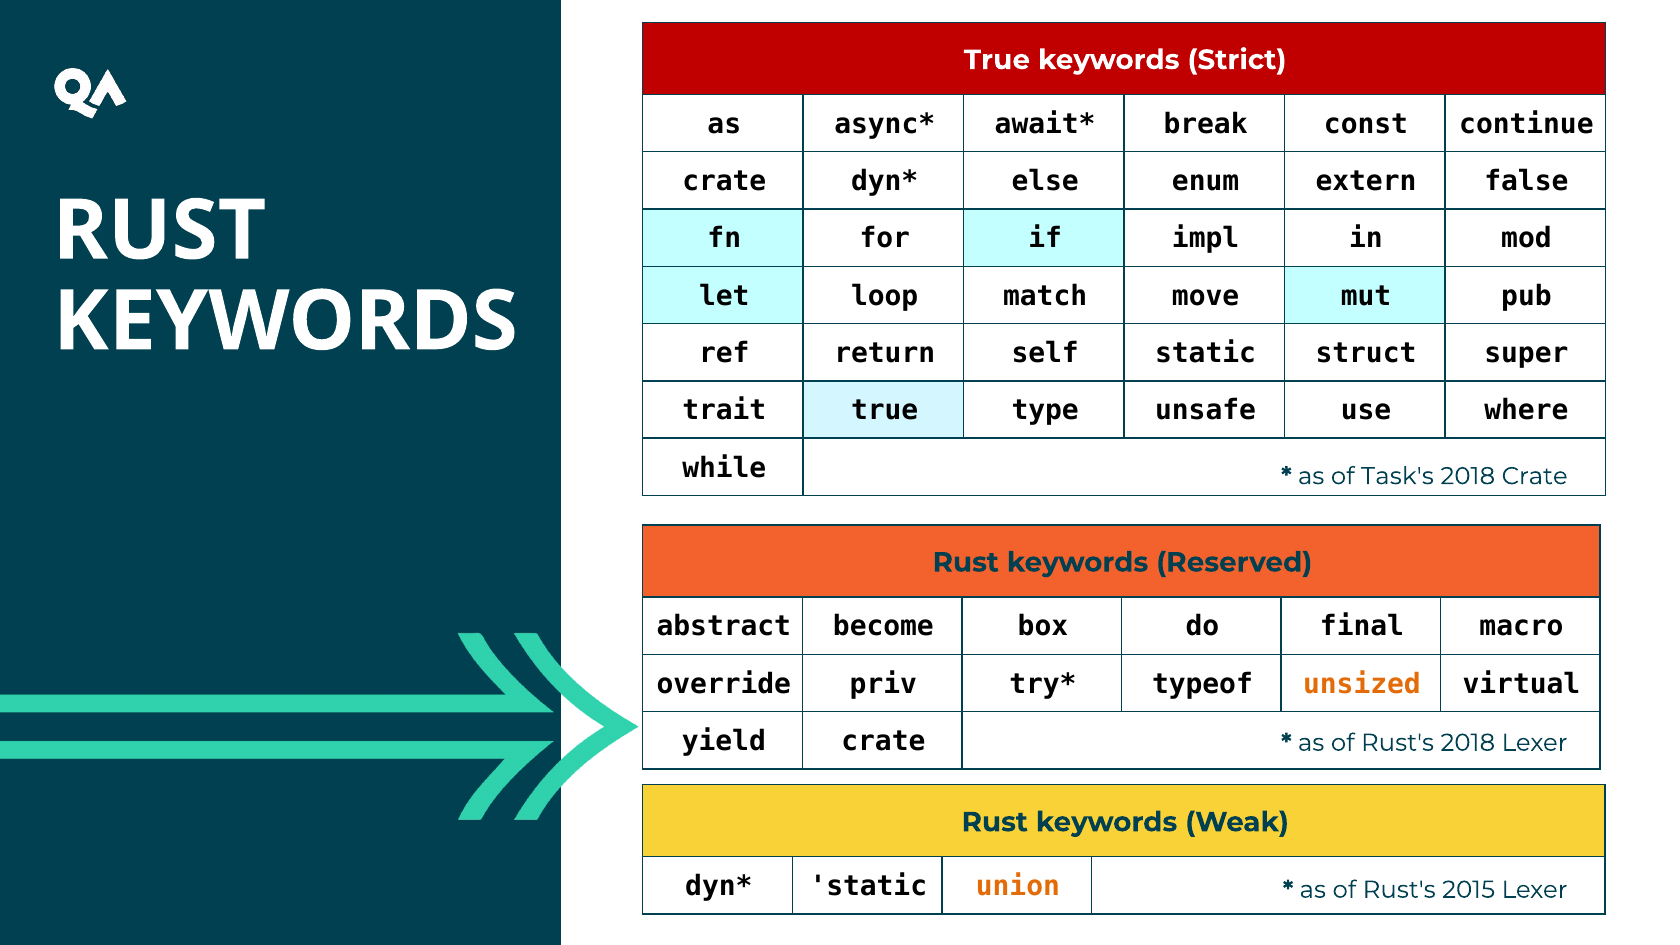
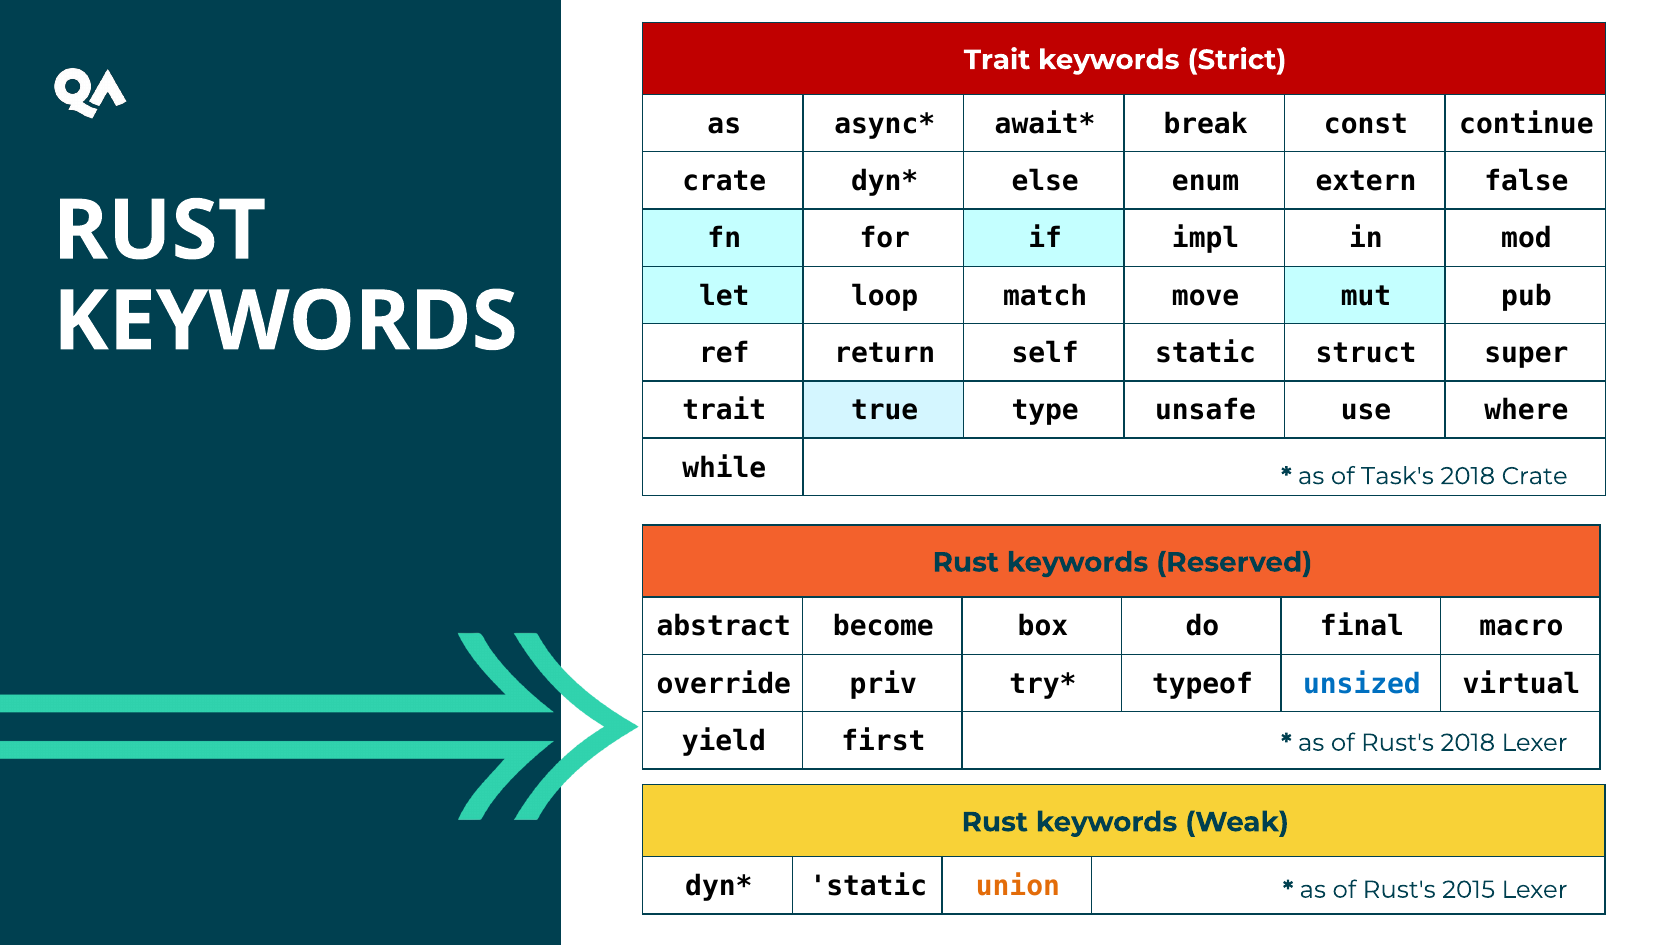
True: True -> Trait (997, 60)
unsized colour: orange -> blue (1362, 684)
yield crate: crate -> first (883, 741)
